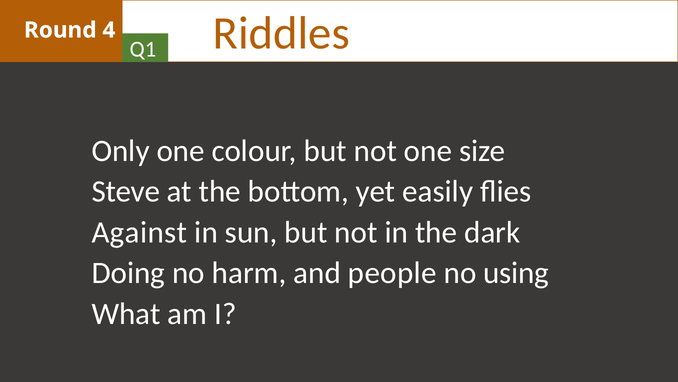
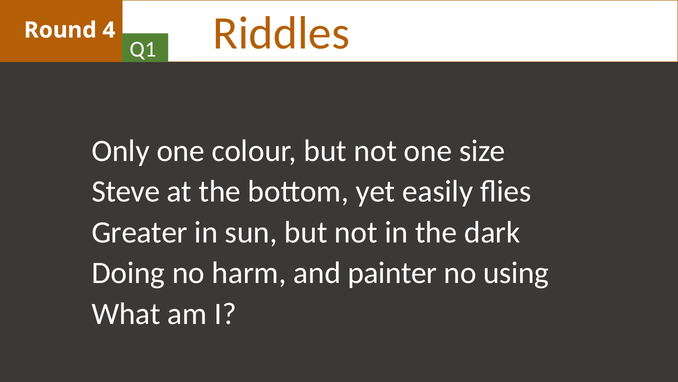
Against: Against -> Greater (140, 232)
people: people -> painter (393, 273)
